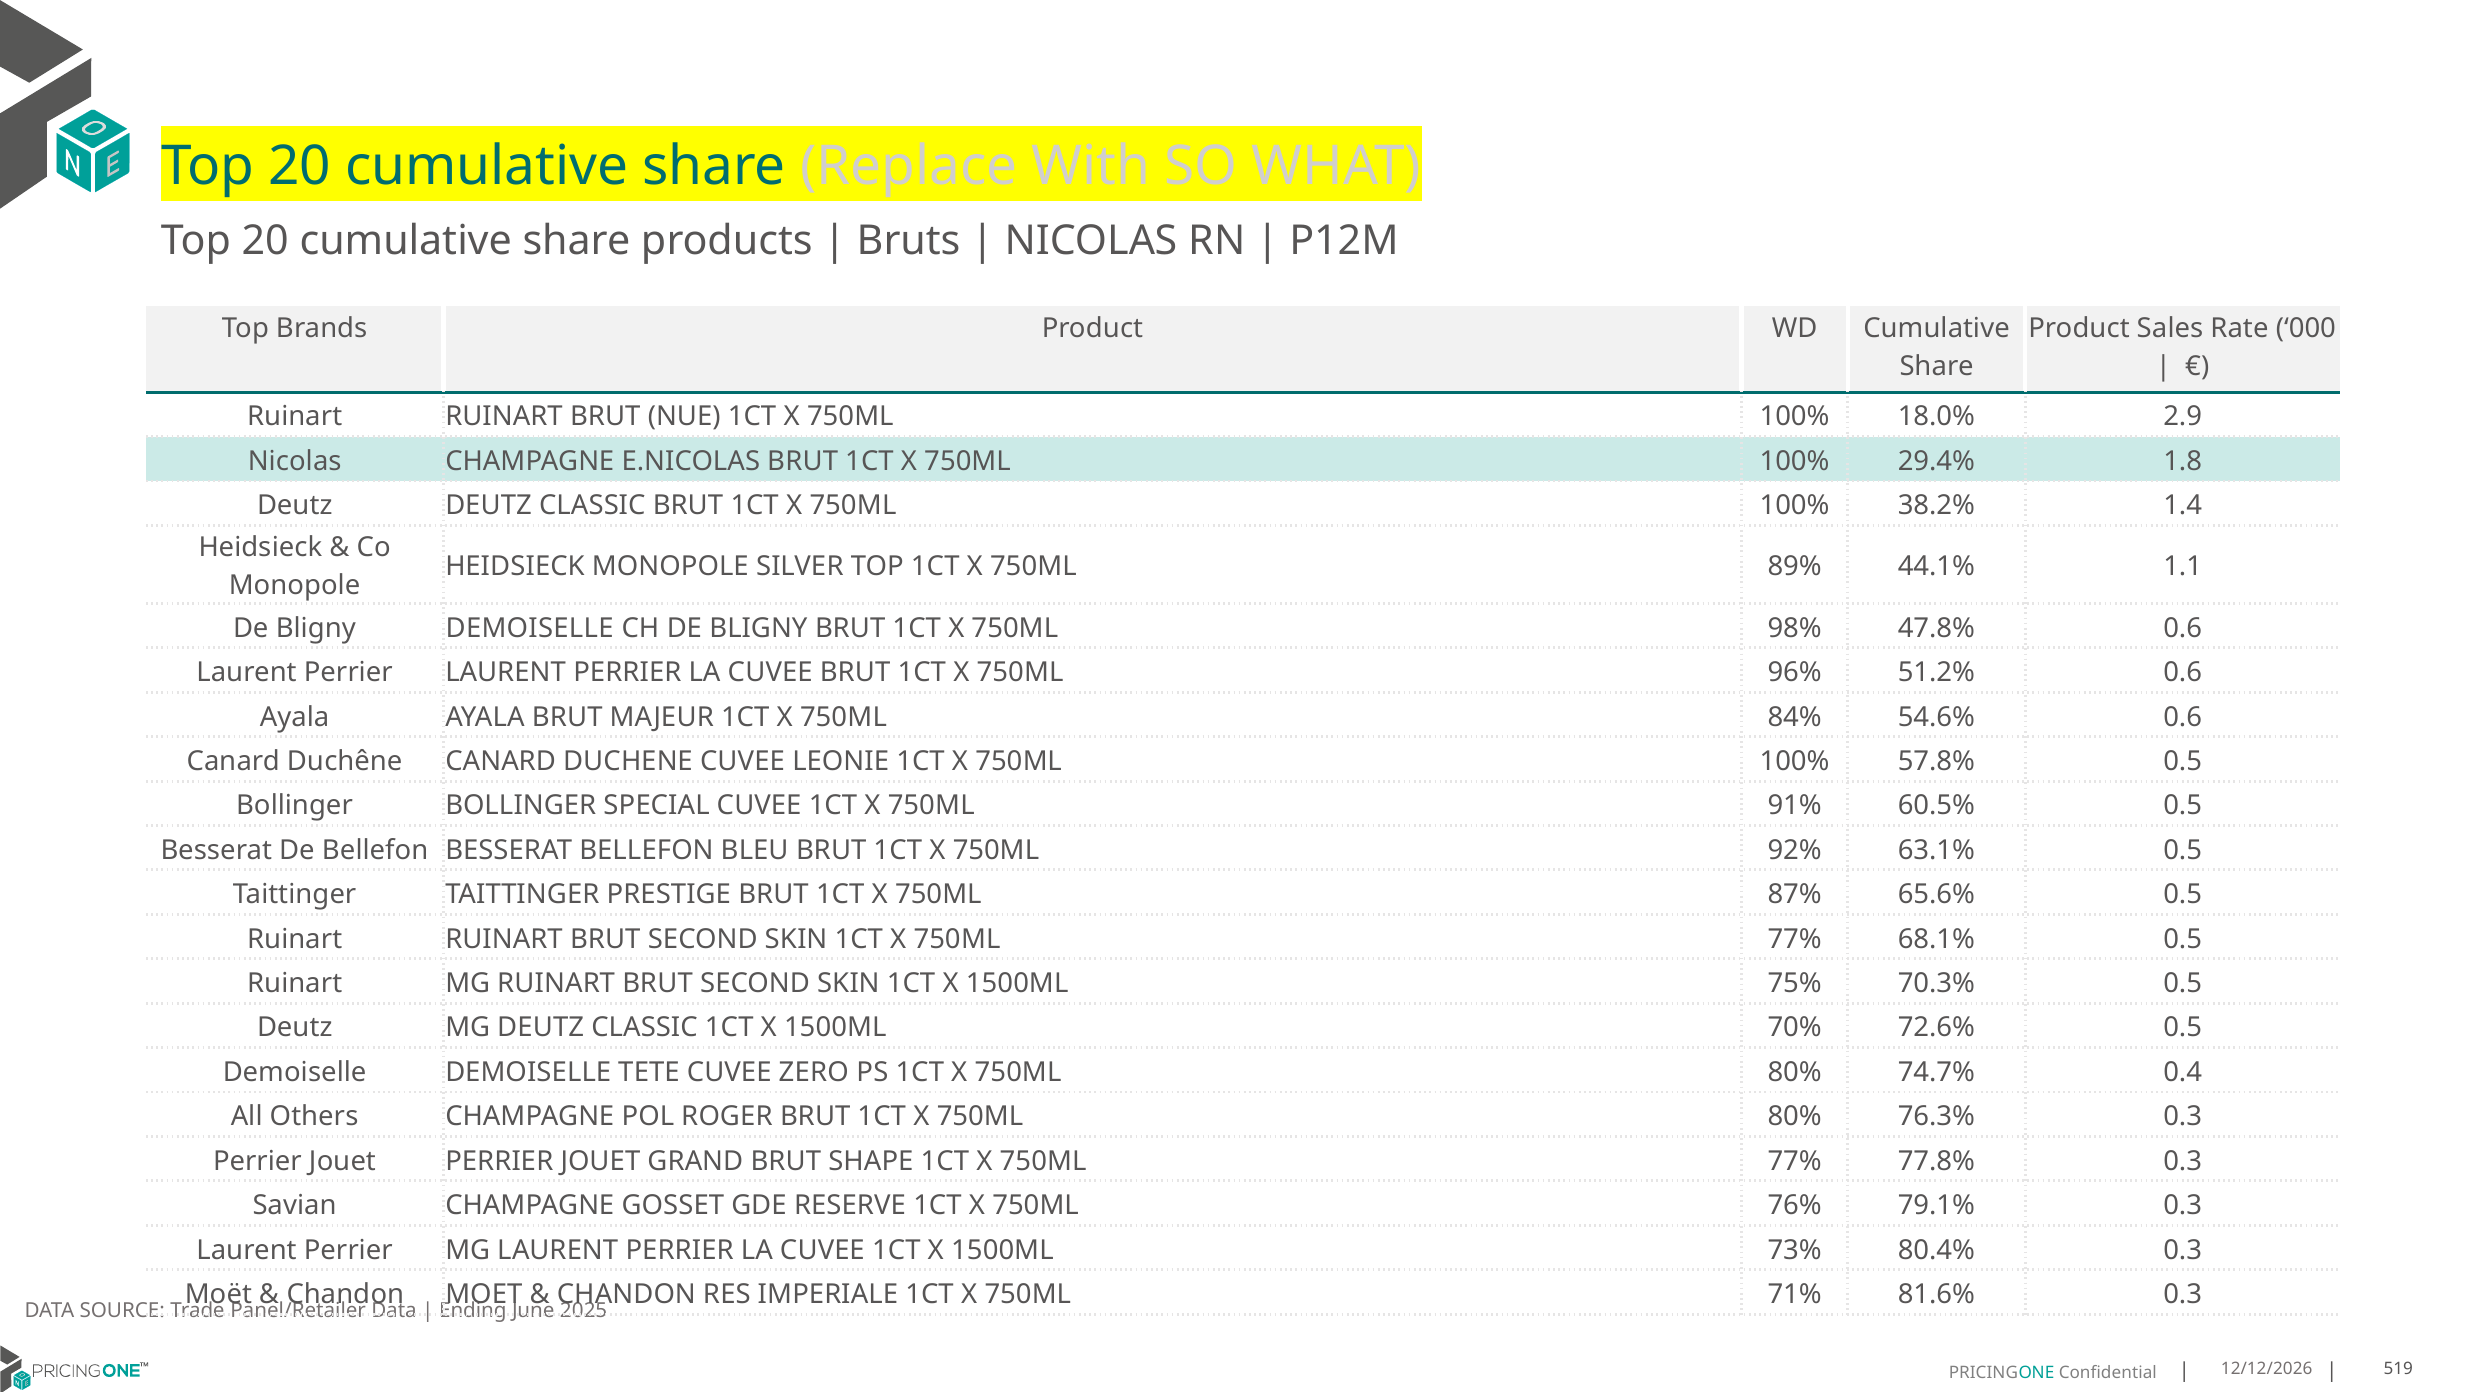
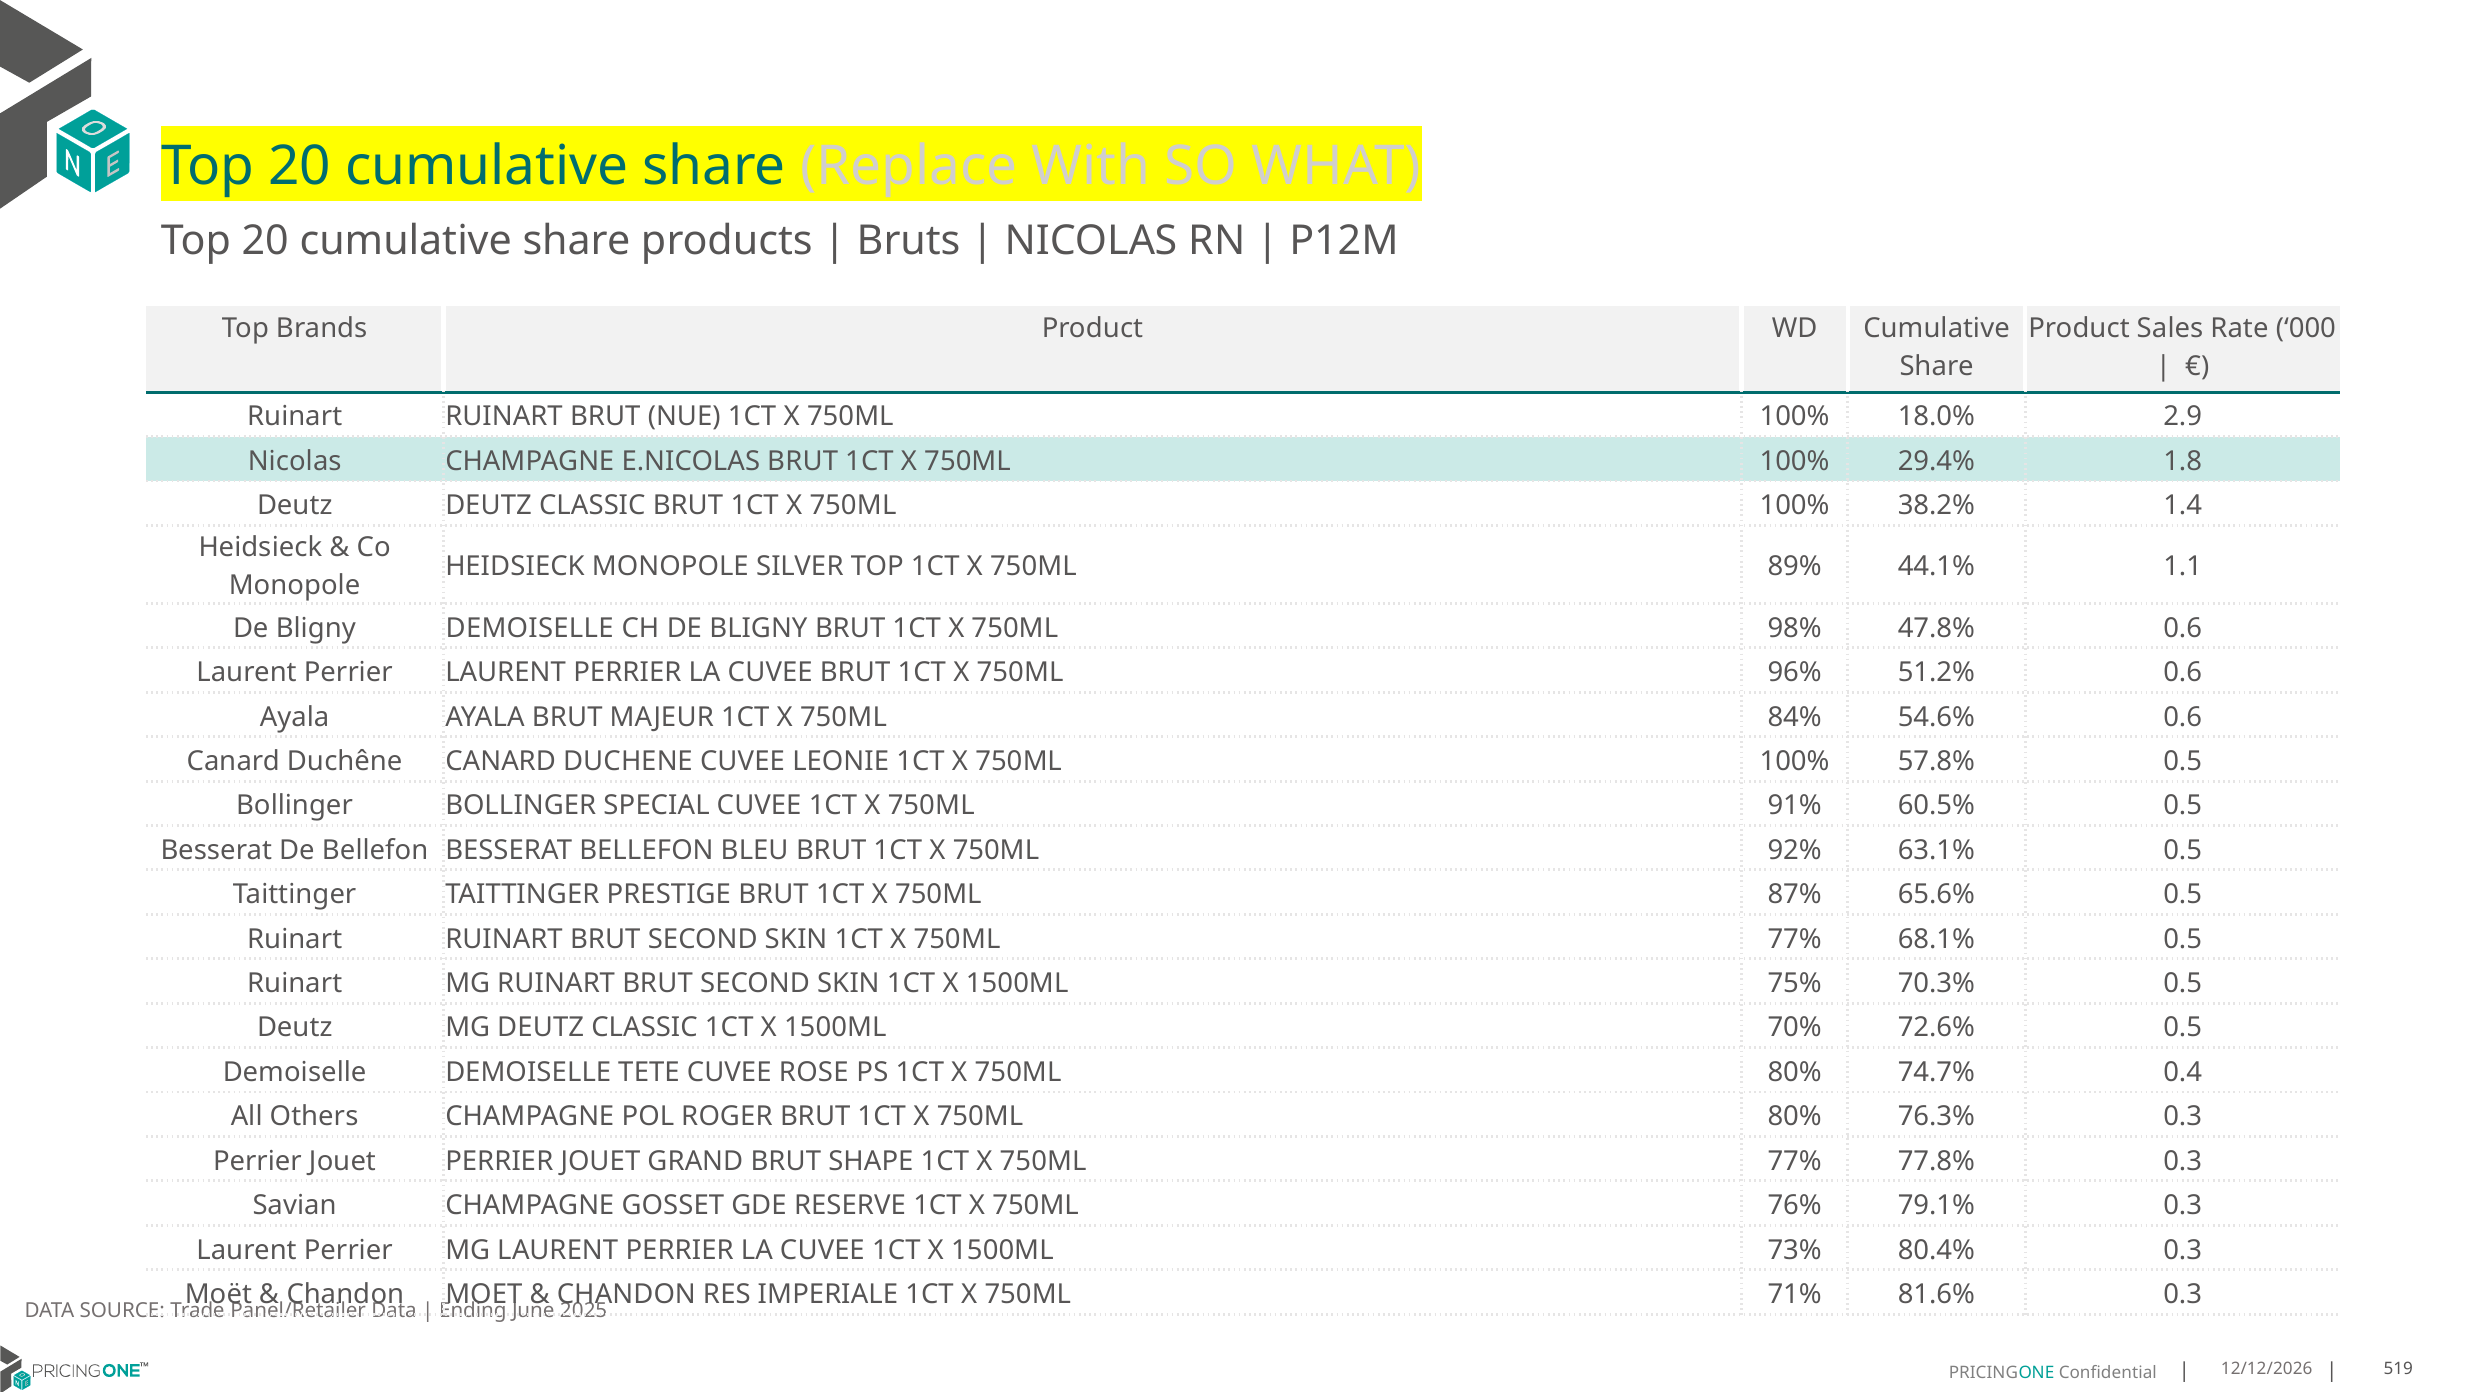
ZERO: ZERO -> ROSE (814, 1072)
